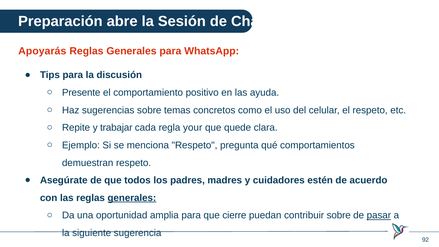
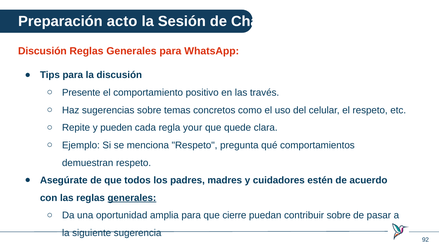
abre: abre -> acto (122, 21)
Apoyarás: Apoyarás -> Discusión (42, 51)
ayuda: ayuda -> través (265, 93)
trabajar: trabajar -> pueden (116, 128)
pasar underline: present -> none (379, 215)
